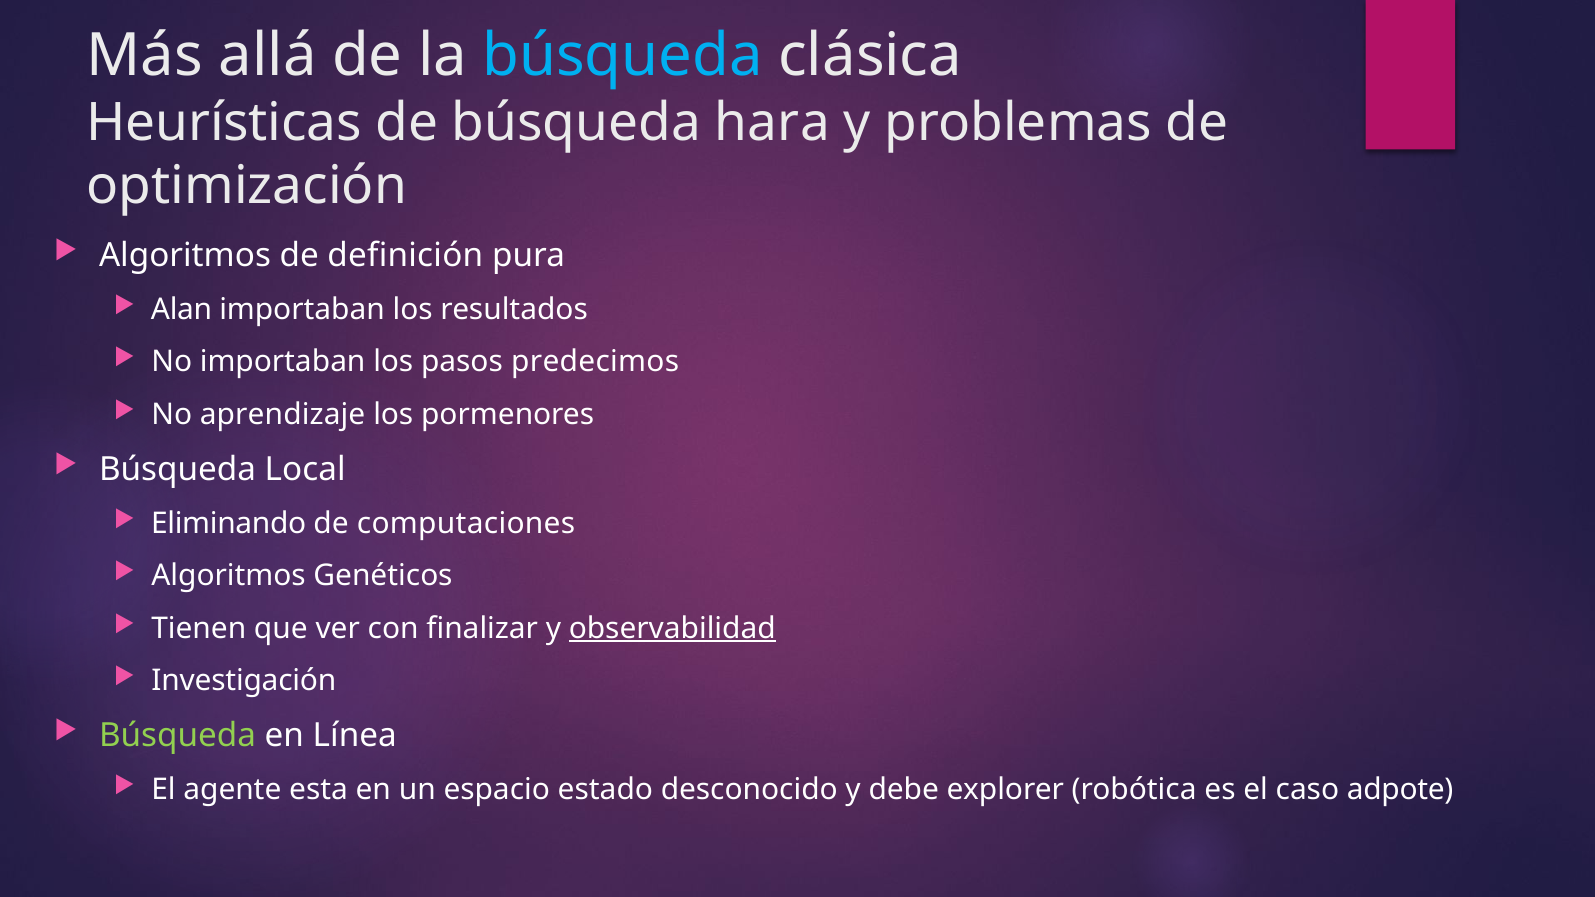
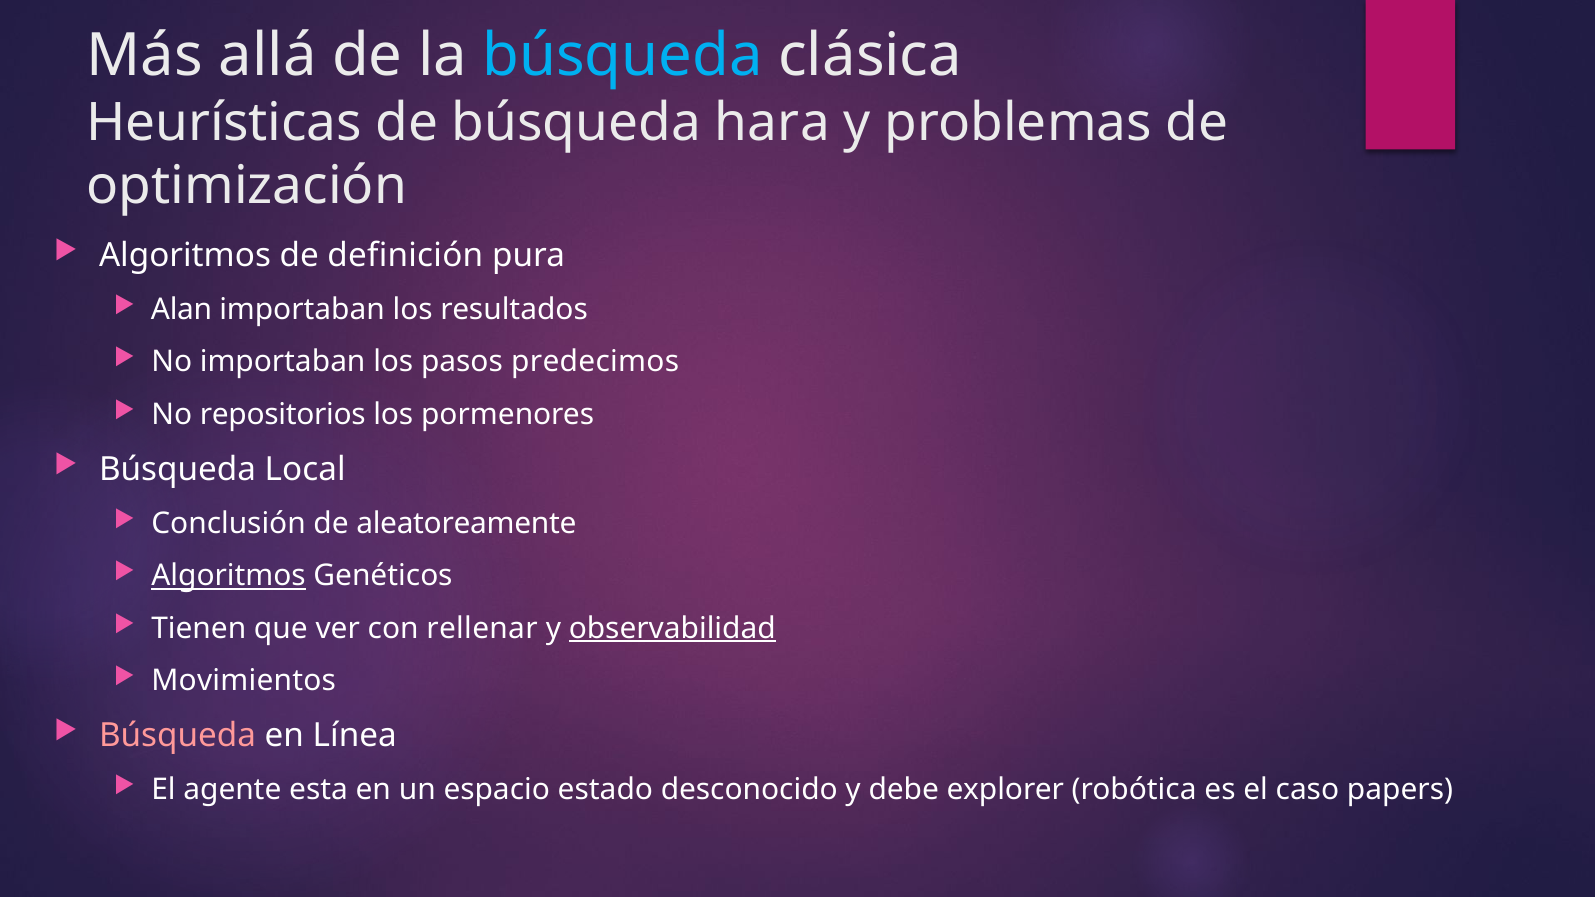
aprendizaje: aprendizaje -> repositorios (283, 415)
Eliminando: Eliminando -> Conclusión (229, 524)
computaciones: computaciones -> aleatoreamente (466, 524)
Algoritmos underline: none -> present (229, 576)
finalizar: finalizar -> rellenar (482, 629)
Investigación: Investigación -> Movimientos (244, 681)
Búsqueda colour: light green -> pink (178, 736)
adpote: adpote -> papers (1400, 790)
